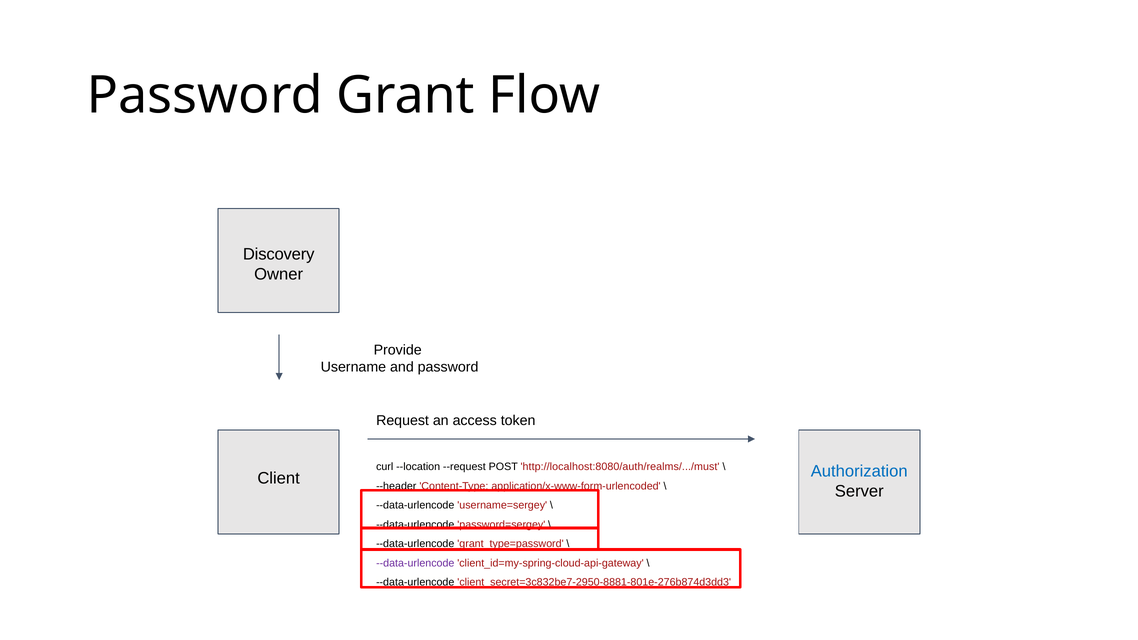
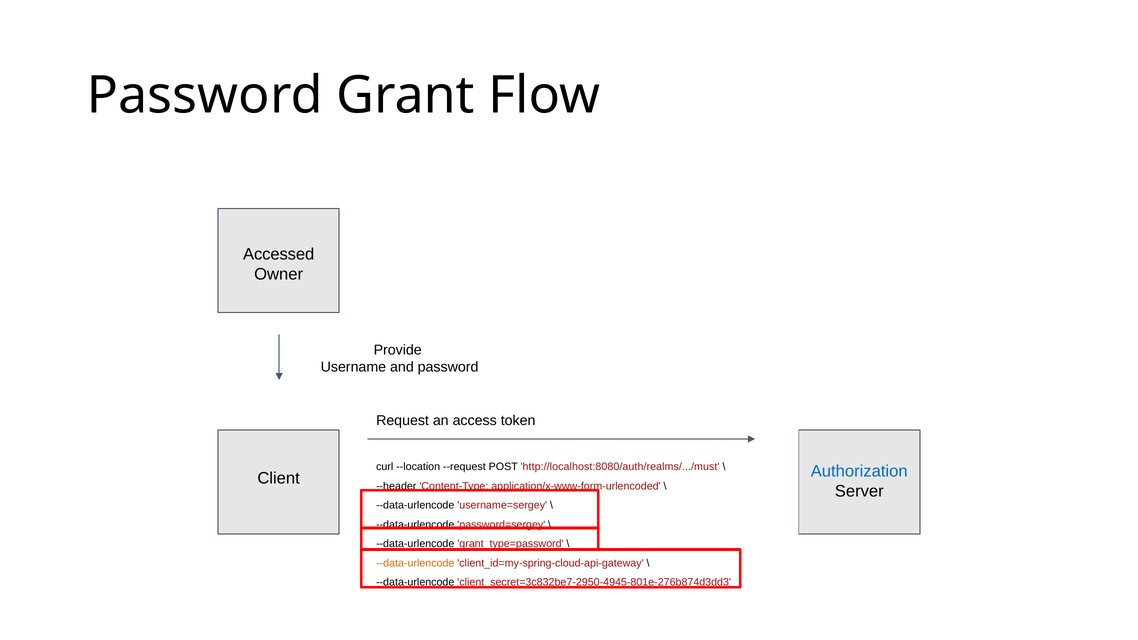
Discovery: Discovery -> Accessed (279, 255)
--data-urlencode colour: purple -> orange (415, 563)
client_secret=3c832be7-2950-8881-801e-276b874d3dd3: client_secret=3c832be7-2950-8881-801e-276b874d3dd3 -> client_secret=3c832be7-2950-4945-801e-276b874d3dd3 (594, 582)
